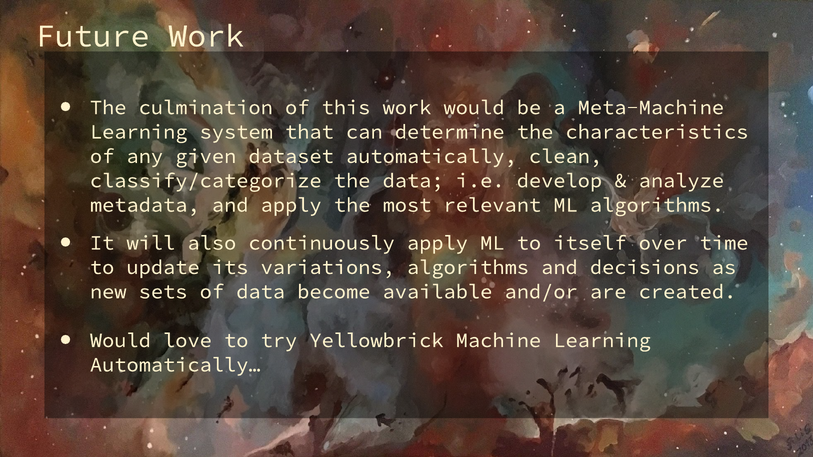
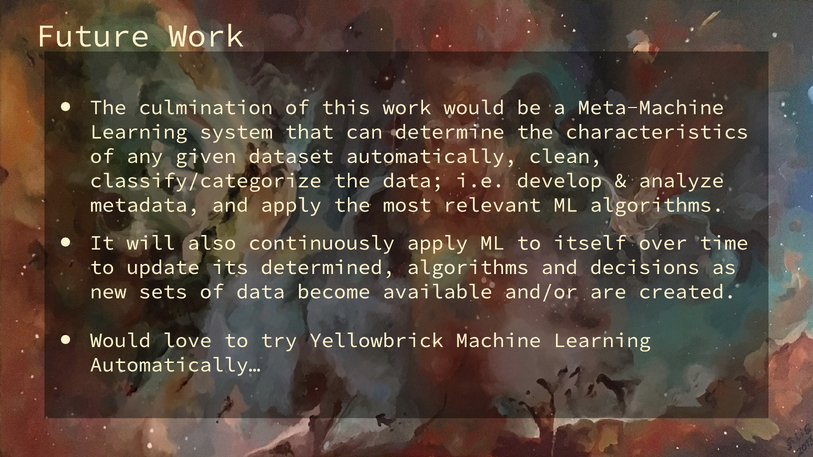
variations: variations -> determined (328, 267)
